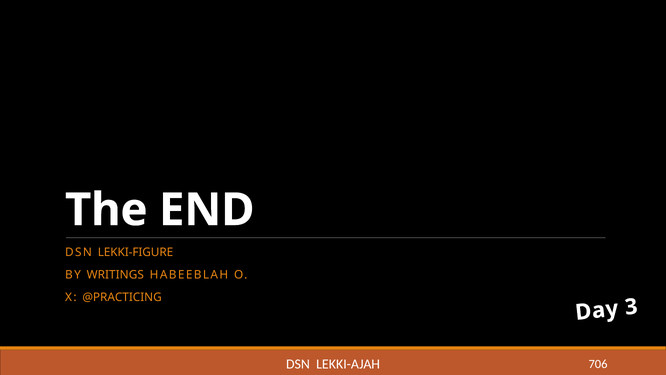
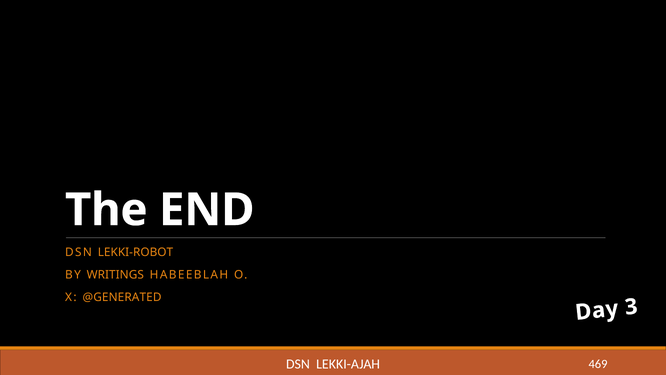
LEKKI-FIGURE: LEKKI-FIGURE -> LEKKI-ROBOT (135, 252)
@PRACTICING: @PRACTICING -> @GENERATED (122, 297)
706: 706 -> 469 (598, 364)
